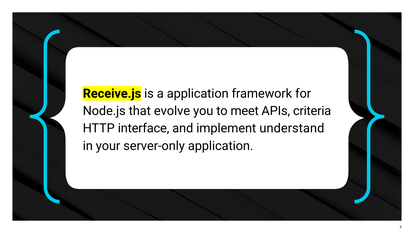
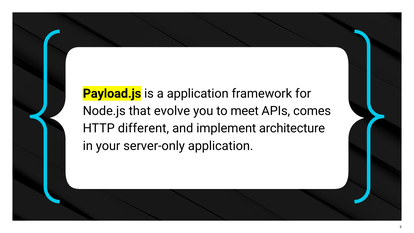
Receive.js: Receive.js -> Payload.js (112, 93)
criteria: criteria -> comes (312, 111)
interface: interface -> different (143, 128)
understand: understand -> architecture (292, 128)
